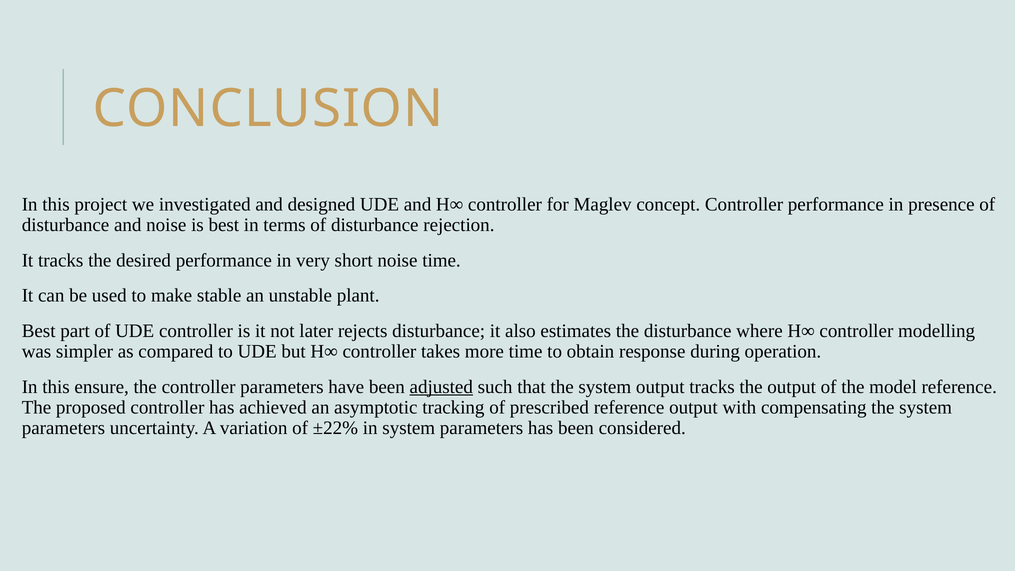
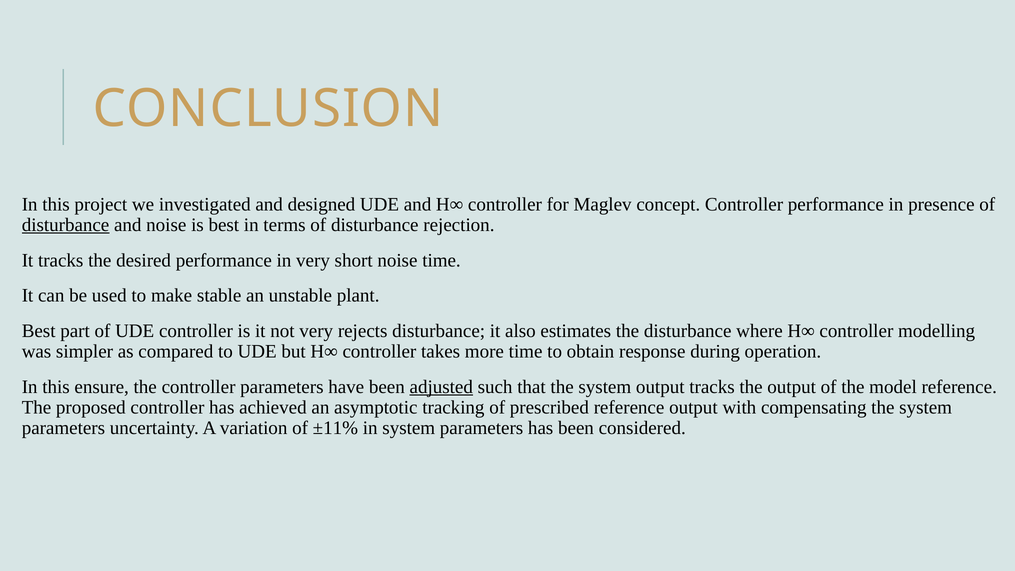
disturbance underline: none -> present (66, 225)
not later: later -> very (316, 331)
±22%: ±22% -> ±11% (335, 428)
